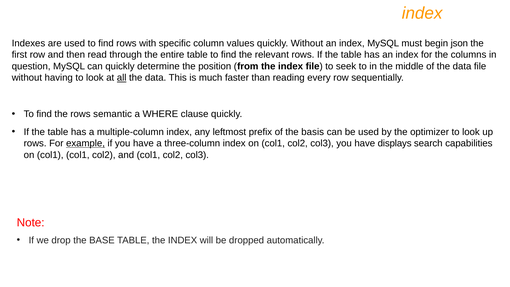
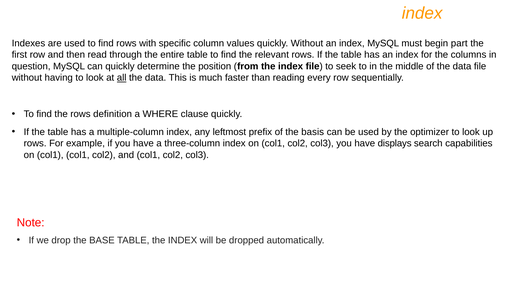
json: json -> part (459, 43)
semantic: semantic -> definition (113, 114)
example underline: present -> none (86, 143)
